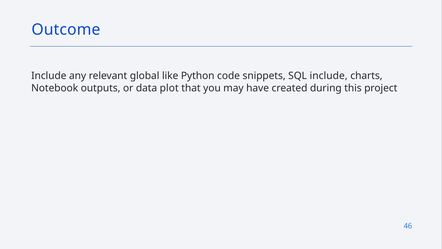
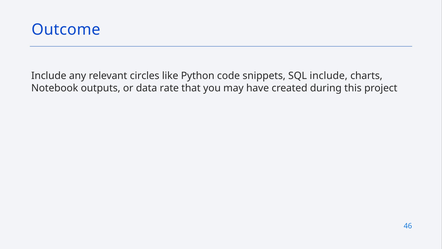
global: global -> circles (145, 76)
plot: plot -> rate (169, 88)
